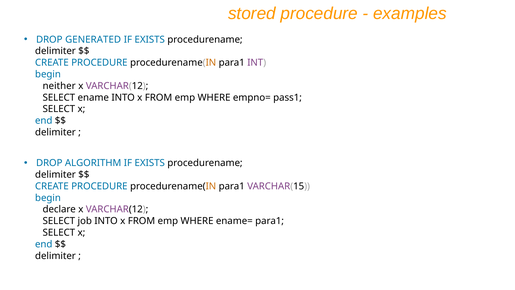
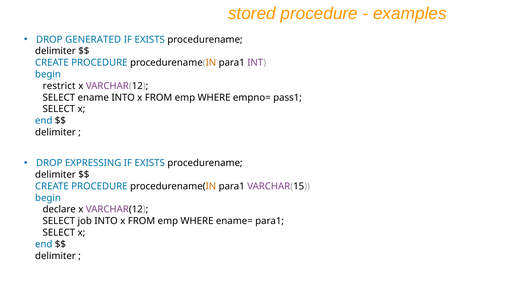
neither: neither -> restrict (59, 86)
ALGORITHM: ALGORITHM -> EXPRESSING (93, 163)
